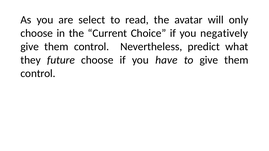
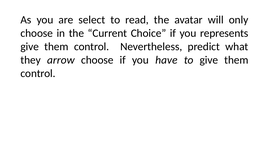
negatively: negatively -> represents (224, 33)
future: future -> arrow (61, 60)
